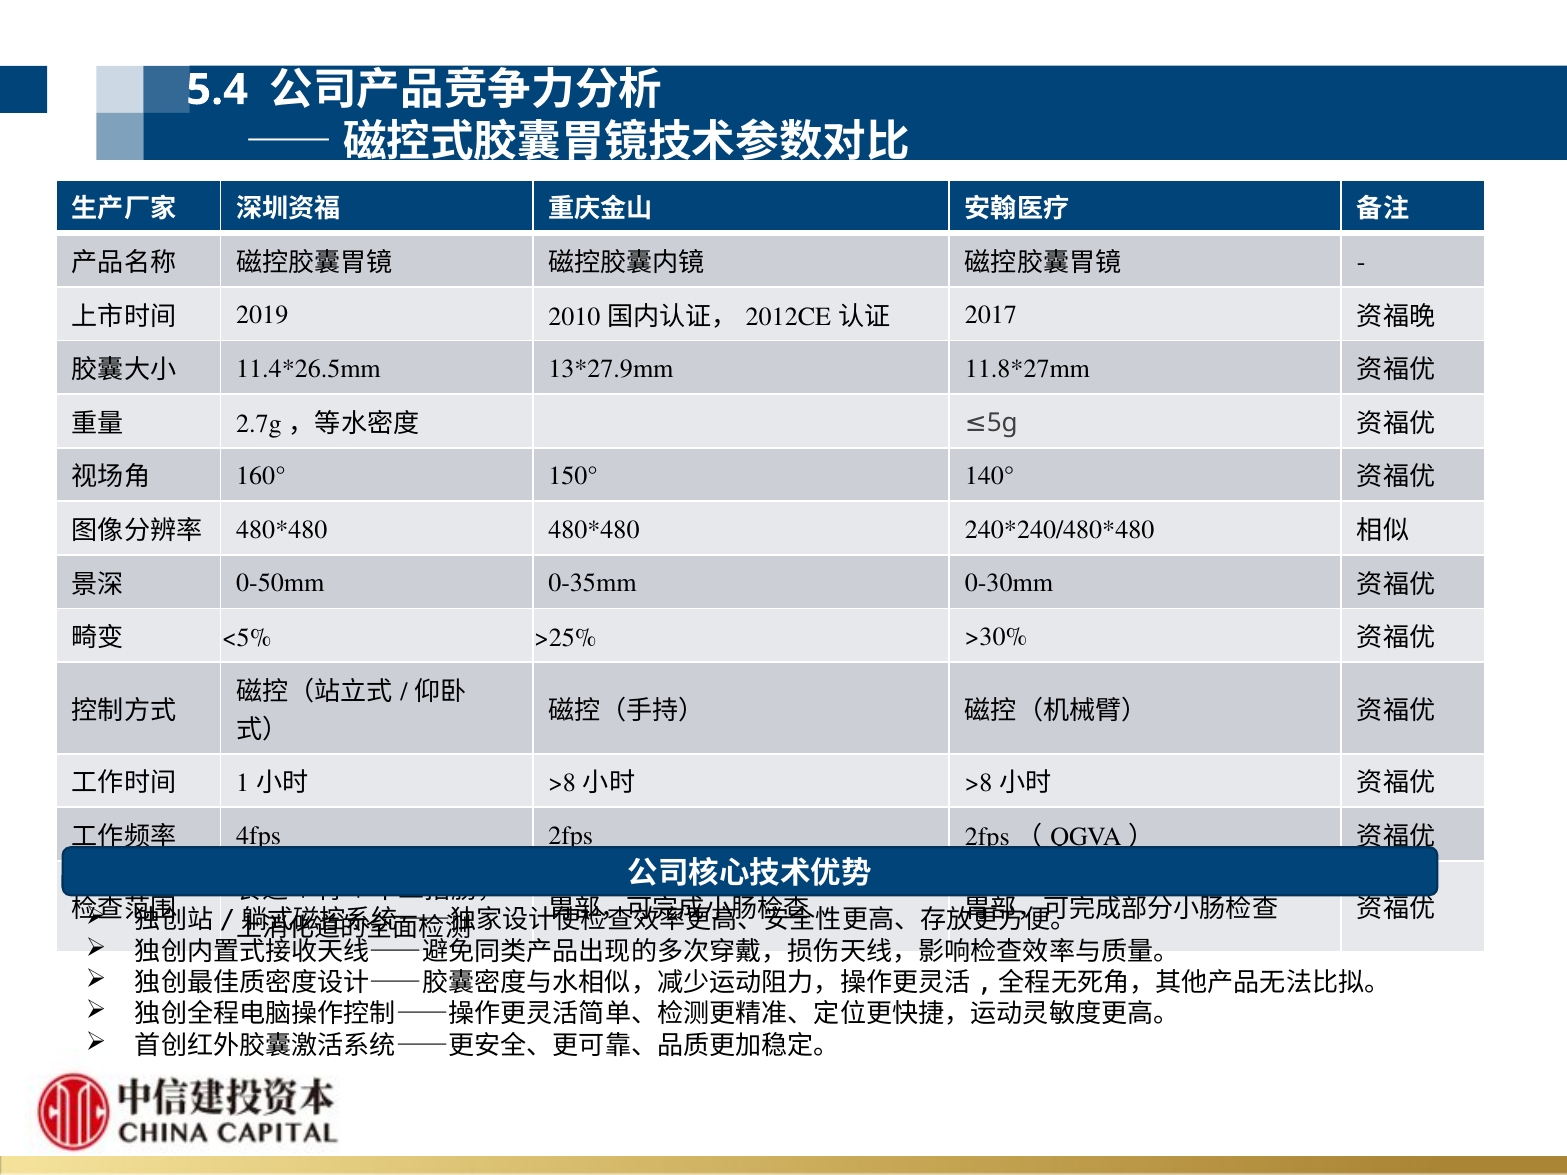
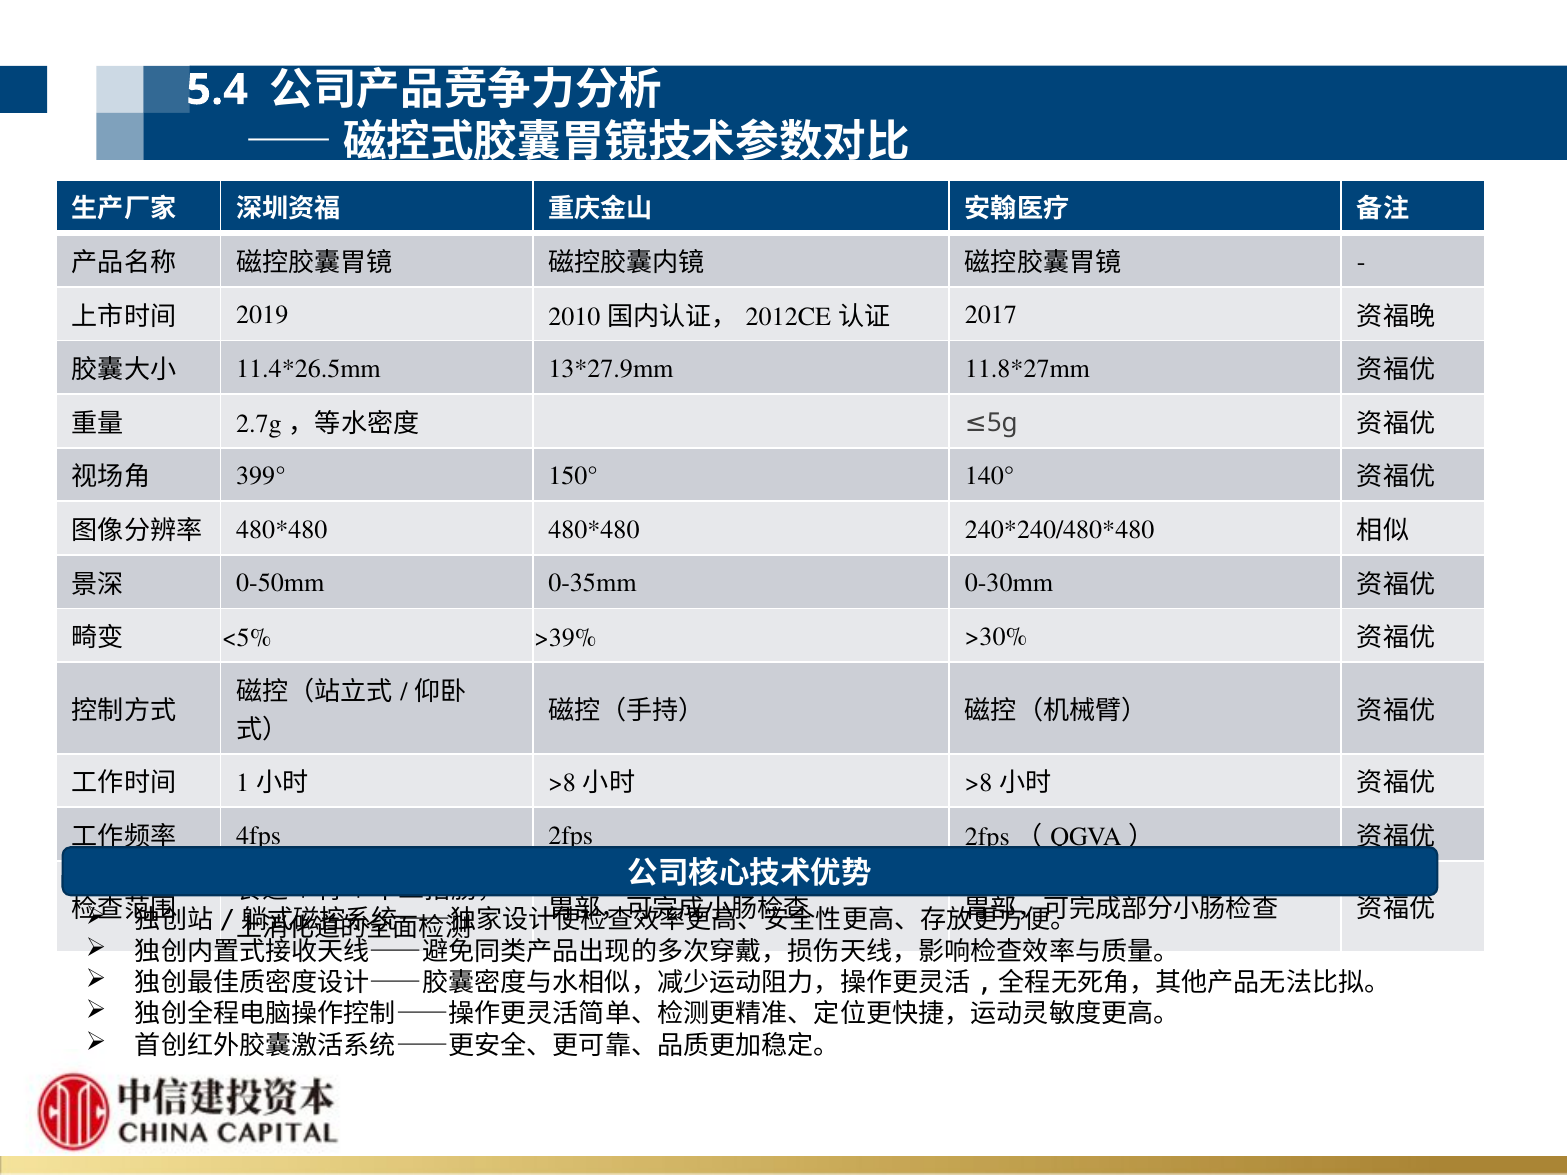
160°: 160° -> 399° (261, 476)
>25%: >25% -> >39% (565, 638)
